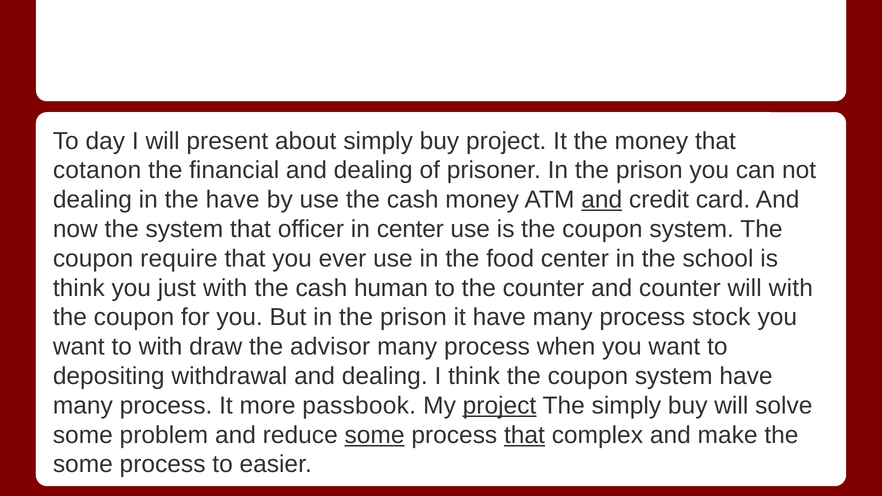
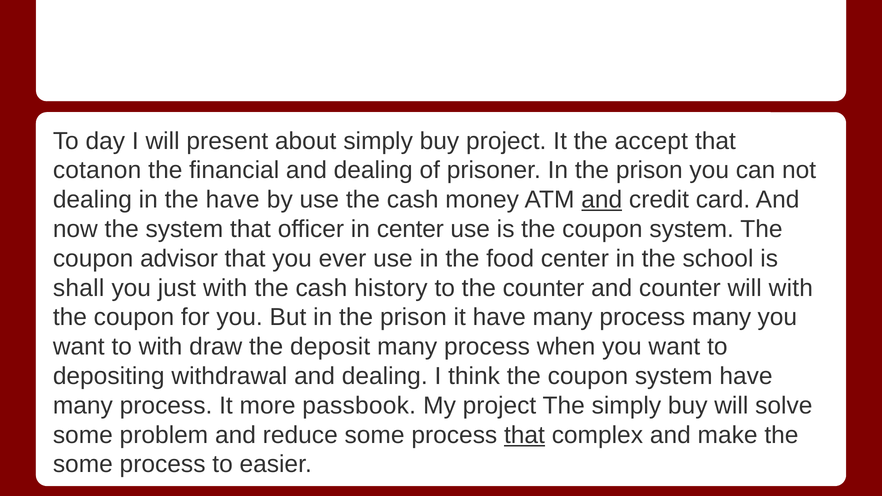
the money: money -> accept (651, 141)
require: require -> advisor (179, 259)
think: think -> shall (79, 288)
human: human -> history (391, 288)
process stock: stock -> many (722, 317)
advisor: advisor -> deposit (330, 347)
project underline: present -> none (499, 406)
some underline: present -> none (375, 435)
